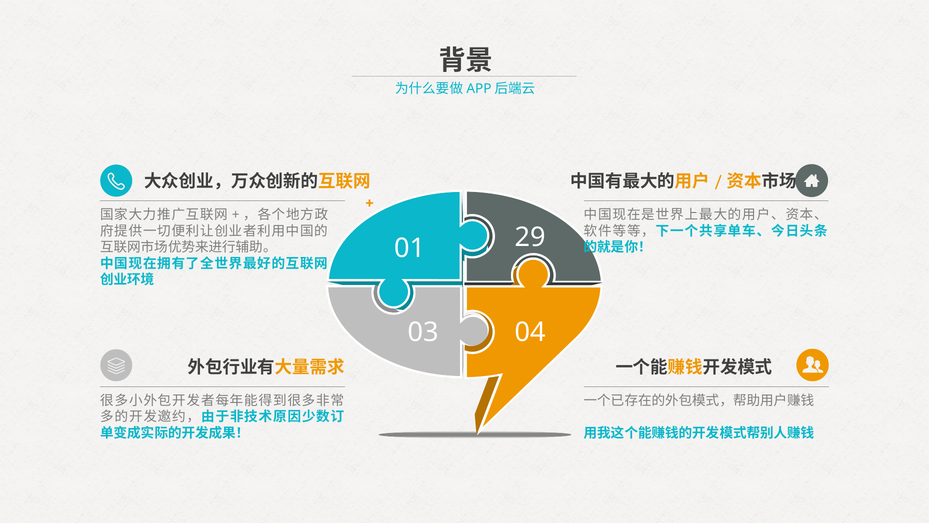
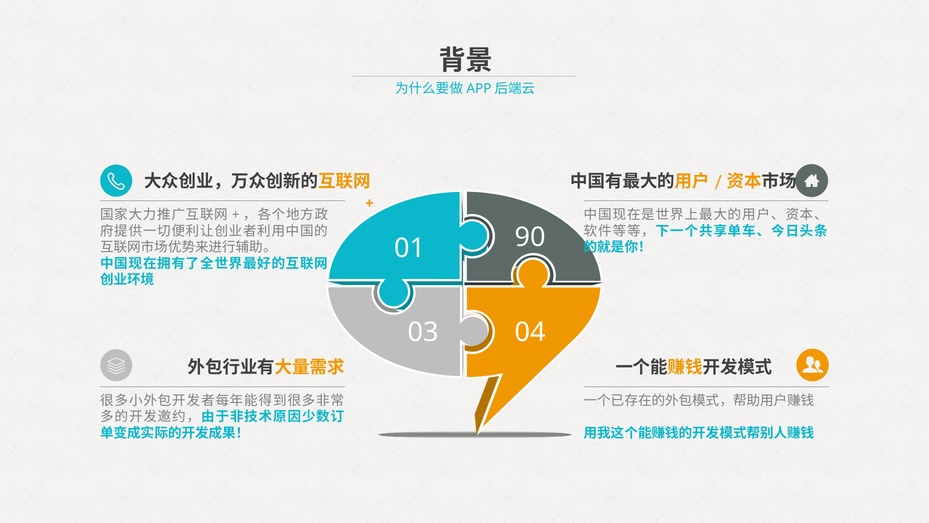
29: 29 -> 90 (530, 237)
